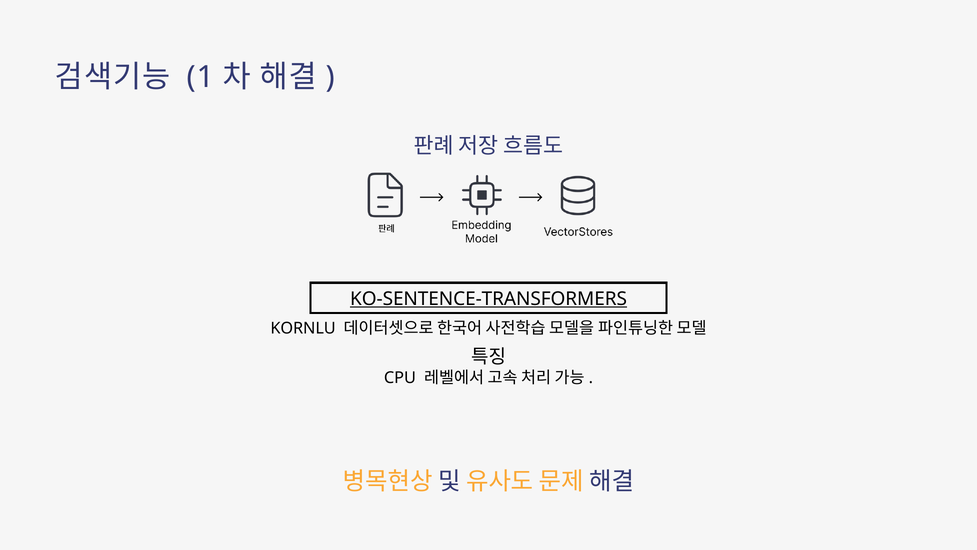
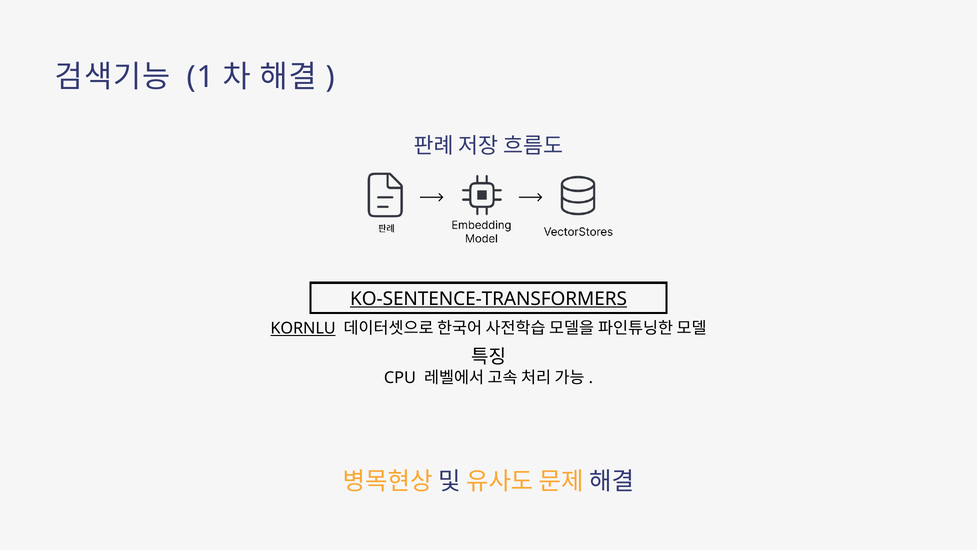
KORNLU underline: none -> present (303, 328)
